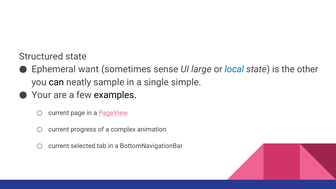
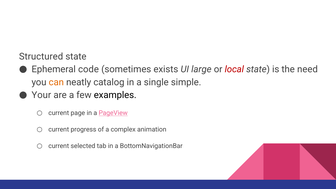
want: want -> code (88, 69)
sense: sense -> exists (166, 69)
local colour: blue -> red (234, 69)
other: other -> need (307, 69)
can colour: black -> orange (56, 82)
sample: sample -> catalog (109, 82)
